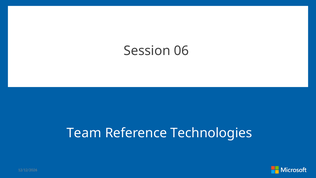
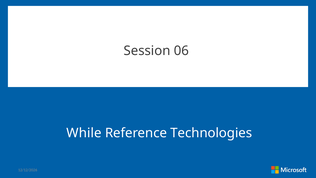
Team: Team -> While (84, 133)
